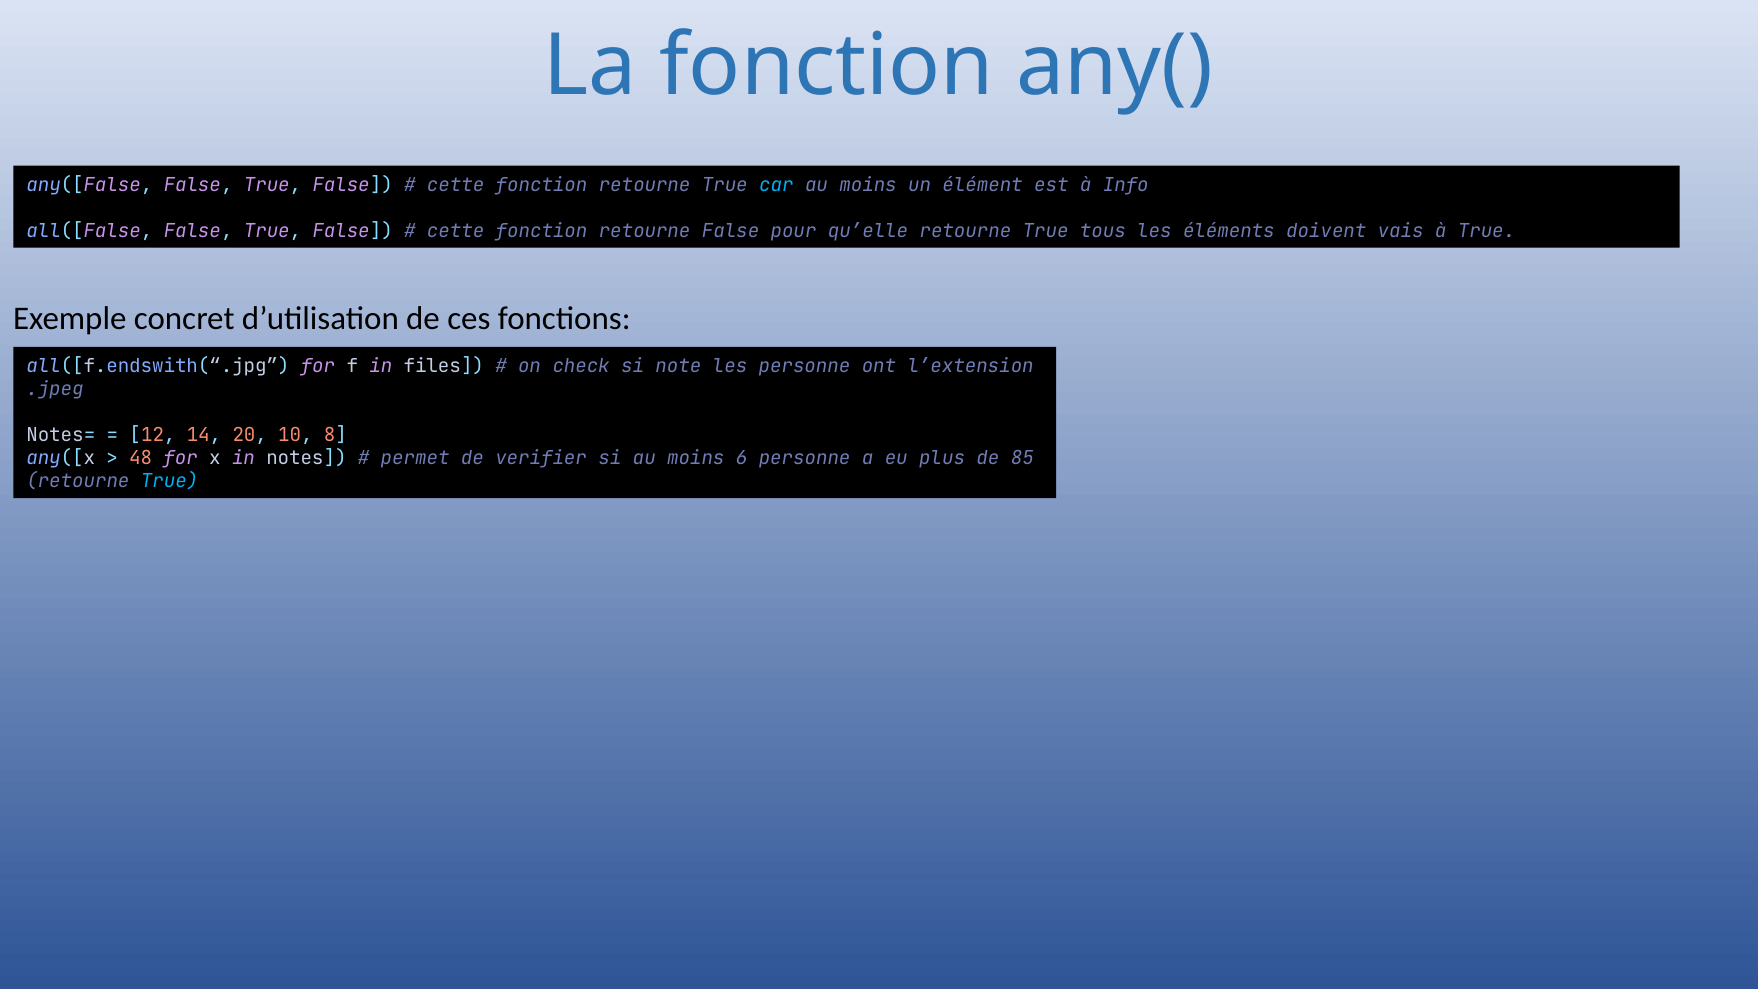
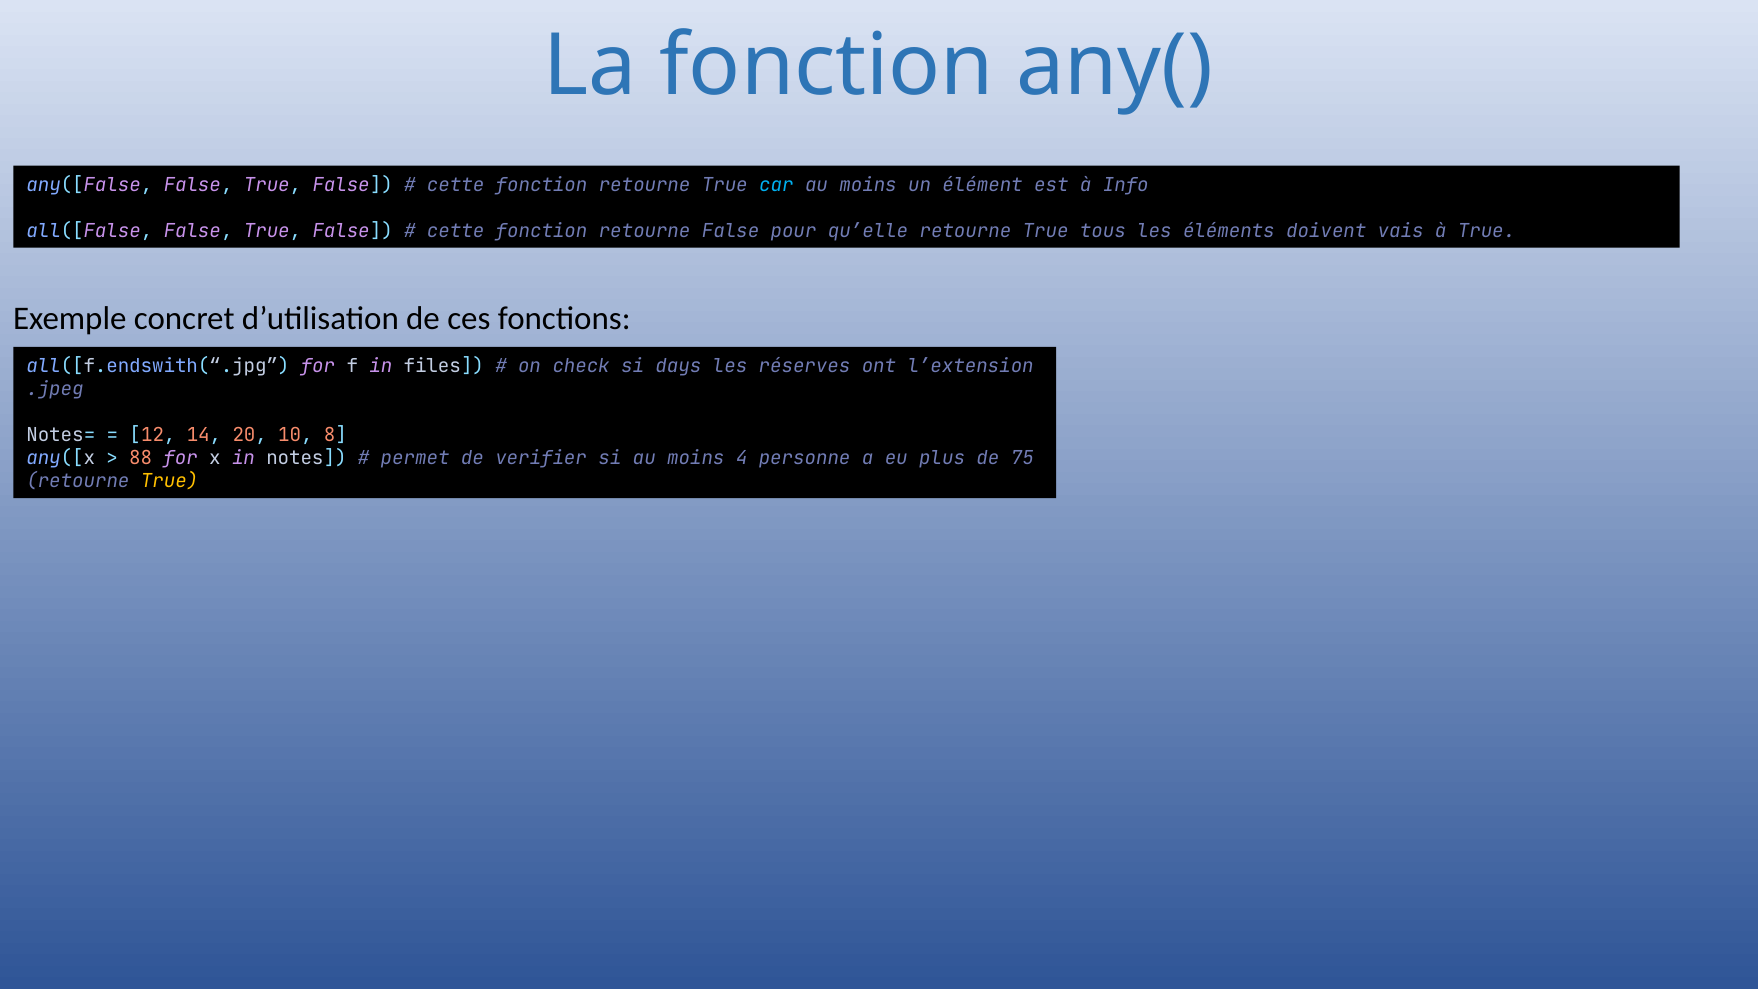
note: note -> days (678, 366)
les personne: personne -> réserves (805, 366)
48: 48 -> 88 (141, 458)
6: 6 -> 4 (742, 458)
85: 85 -> 75 (1022, 458)
True colour: light blue -> yellow (170, 481)
